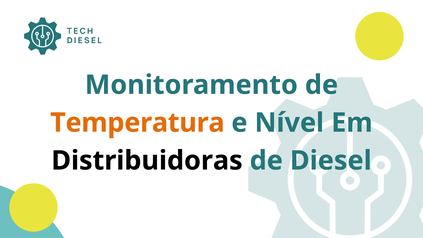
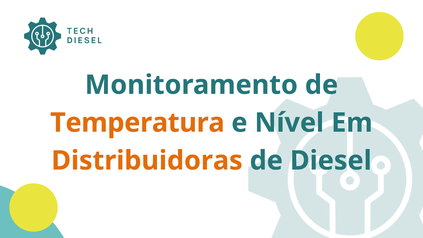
Distribuidoras colour: black -> orange (147, 161)
